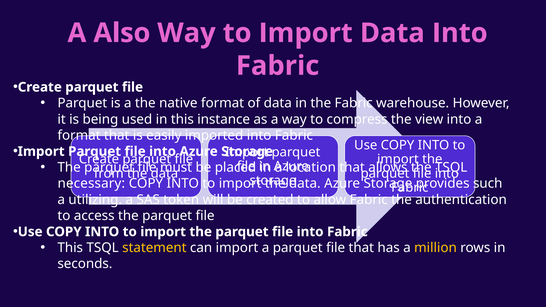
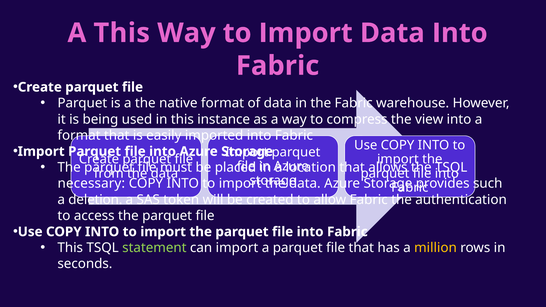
A Also: Also -> This (122, 33)
utilizing: utilizing -> deletion (95, 200)
statement colour: yellow -> light green (154, 248)
